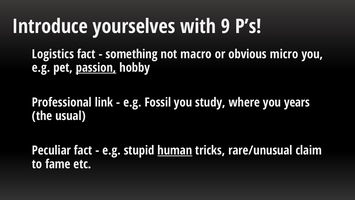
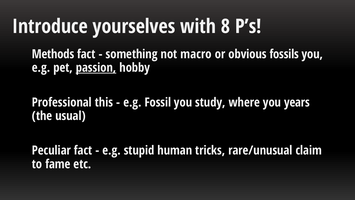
9: 9 -> 8 (226, 27)
Logistics: Logistics -> Methods (53, 54)
micro: micro -> fossils (284, 54)
link: link -> this (104, 102)
human underline: present -> none (175, 150)
